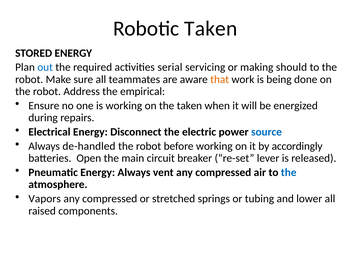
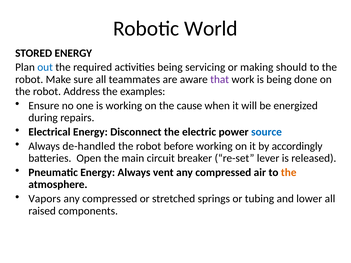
Robotic Taken: Taken -> World (211, 29)
activities serial: serial -> being (170, 67)
that colour: orange -> purple (220, 79)
empirical: empirical -> examples (143, 92)
the taken: taken -> cause (189, 106)
the colour: blue -> orange (289, 173)
